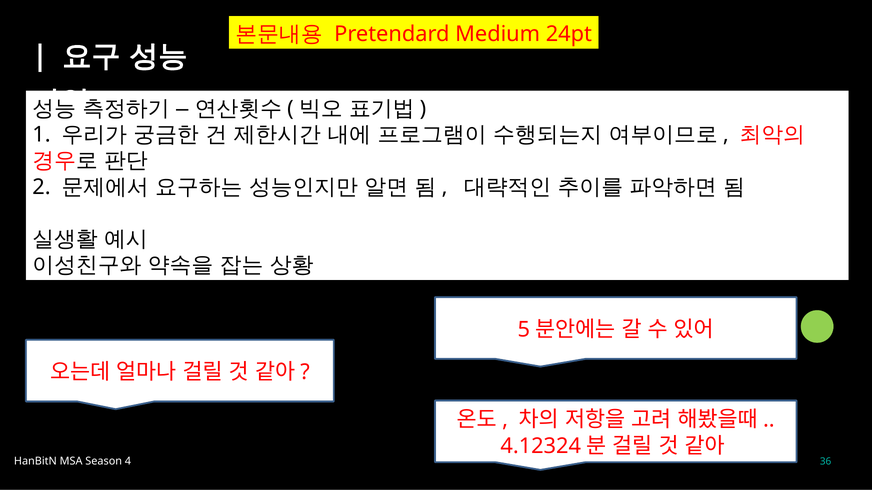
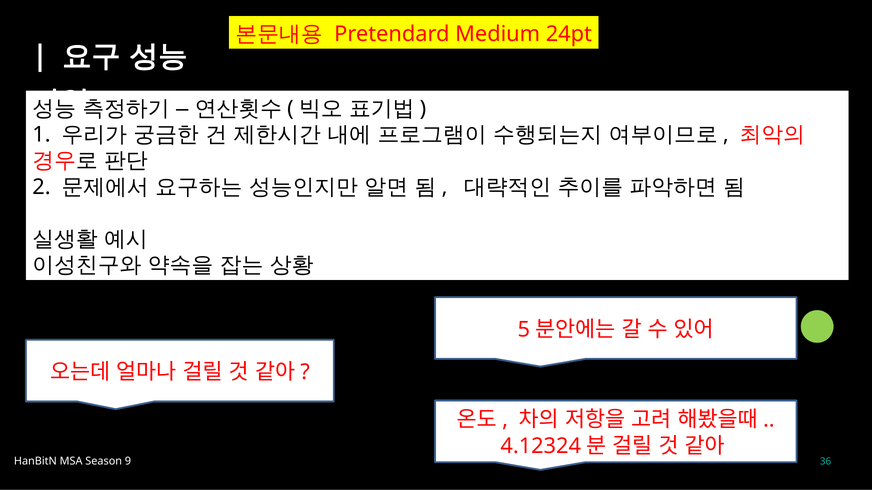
4: 4 -> 9 (128, 462)
